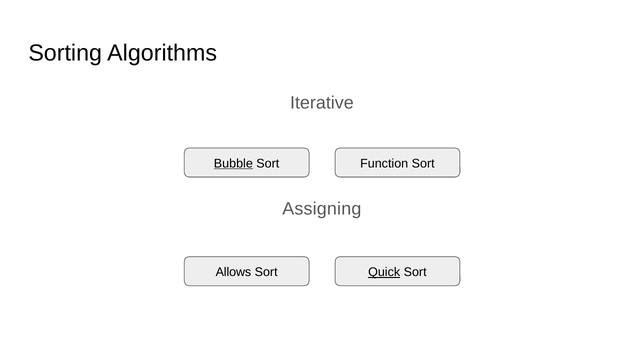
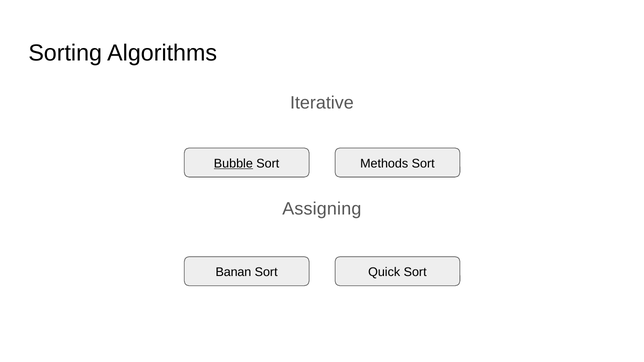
Function: Function -> Methods (384, 164)
Allows: Allows -> Banan (233, 272)
Quick underline: present -> none (384, 272)
